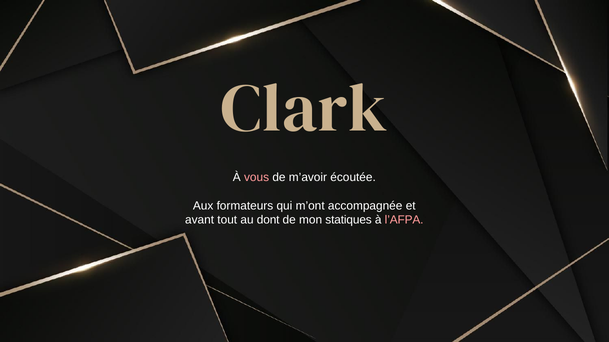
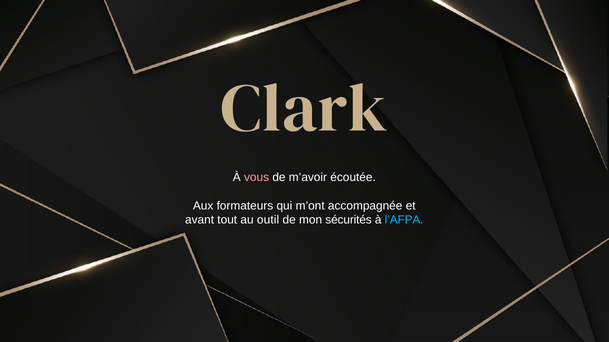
dont: dont -> outil (268, 220)
statiques: statiques -> sécurités (349, 220)
l’AFPA colour: pink -> light blue (404, 220)
